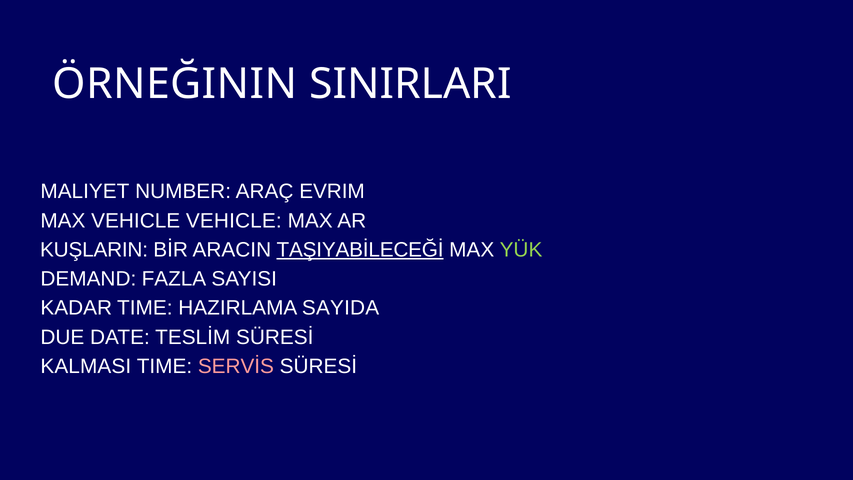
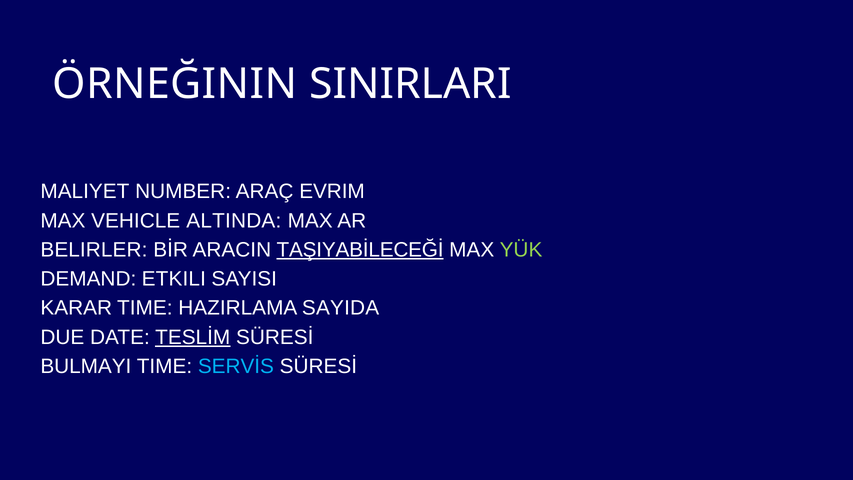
VEHICLE VEHICLE: VEHICLE -> ALTINDA (234, 221)
KUŞLARIN: KUŞLARIN -> BELIRLER (94, 250)
FAZLA: FAZLA -> ETKILI (174, 279)
KADAR: KADAR -> KARAR (76, 308)
TESLİM underline: none -> present (193, 337)
KALMASI: KALMASI -> BULMAYI (86, 366)
SERVİS colour: pink -> light blue (236, 366)
